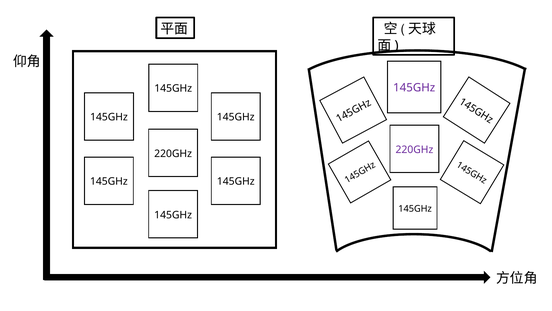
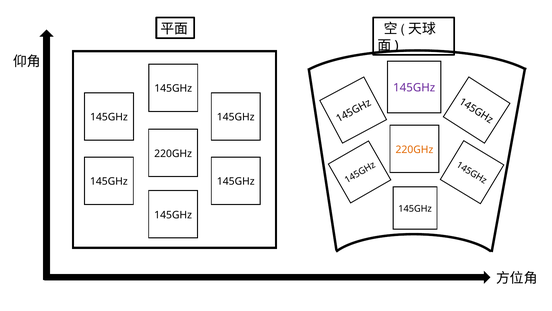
220GHz colour: purple -> orange (414, 149)
